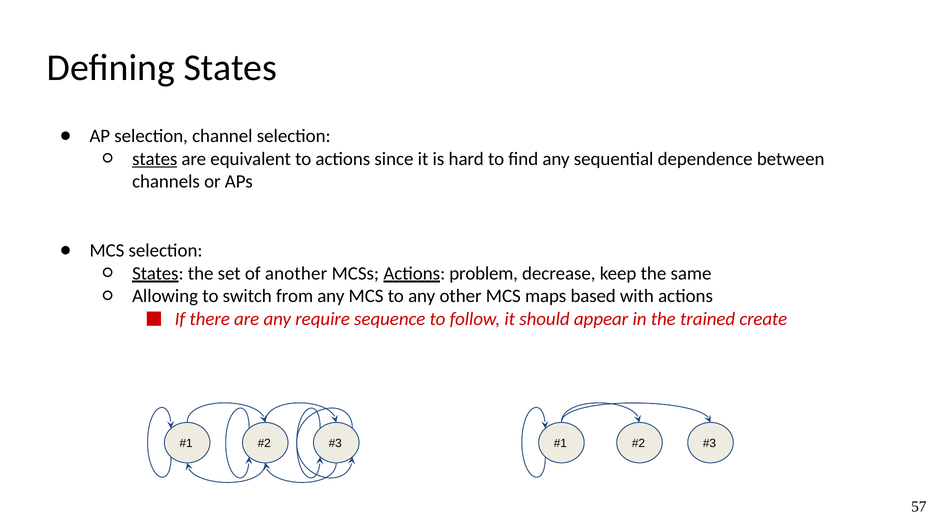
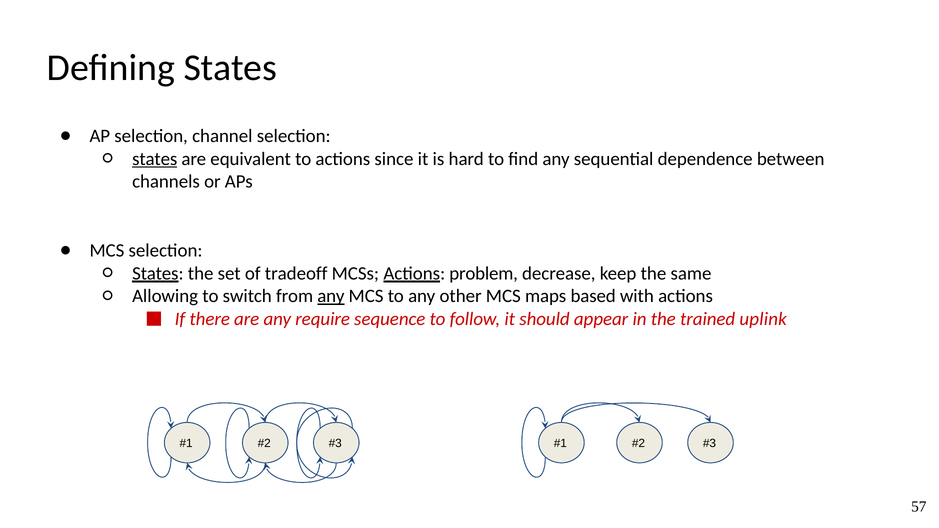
another: another -> tradeoff (296, 273)
any underline: none -> present (331, 296)
create: create -> uplink (763, 319)
